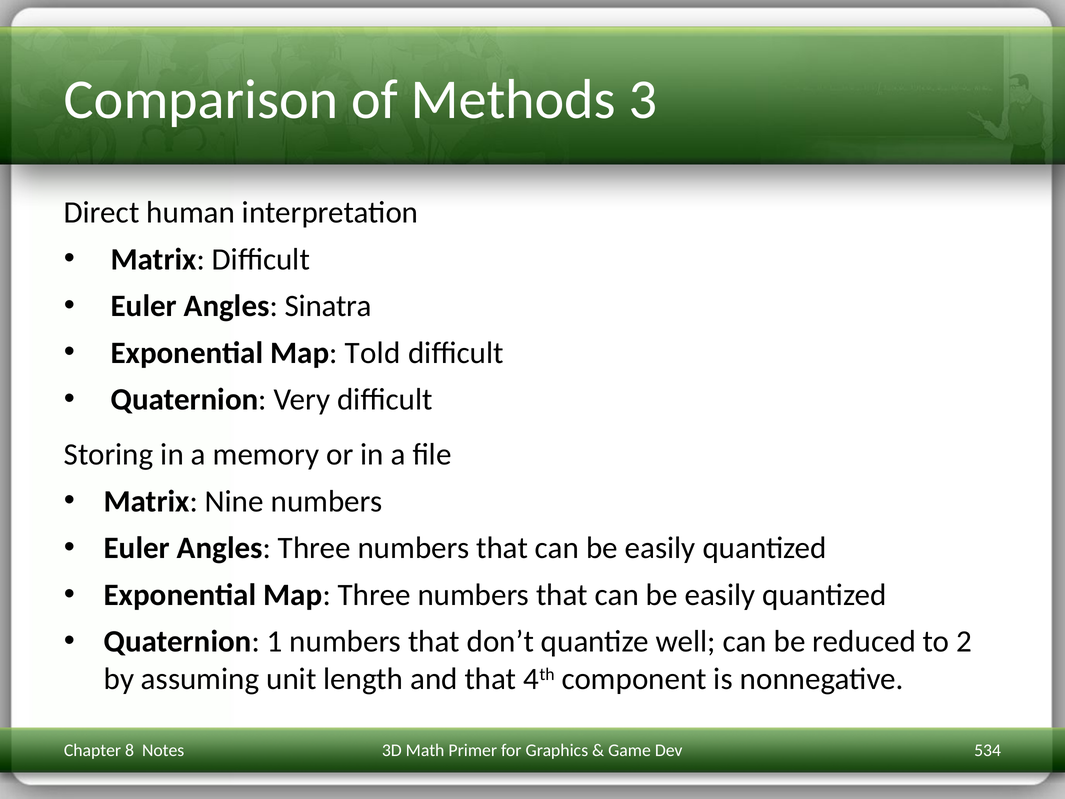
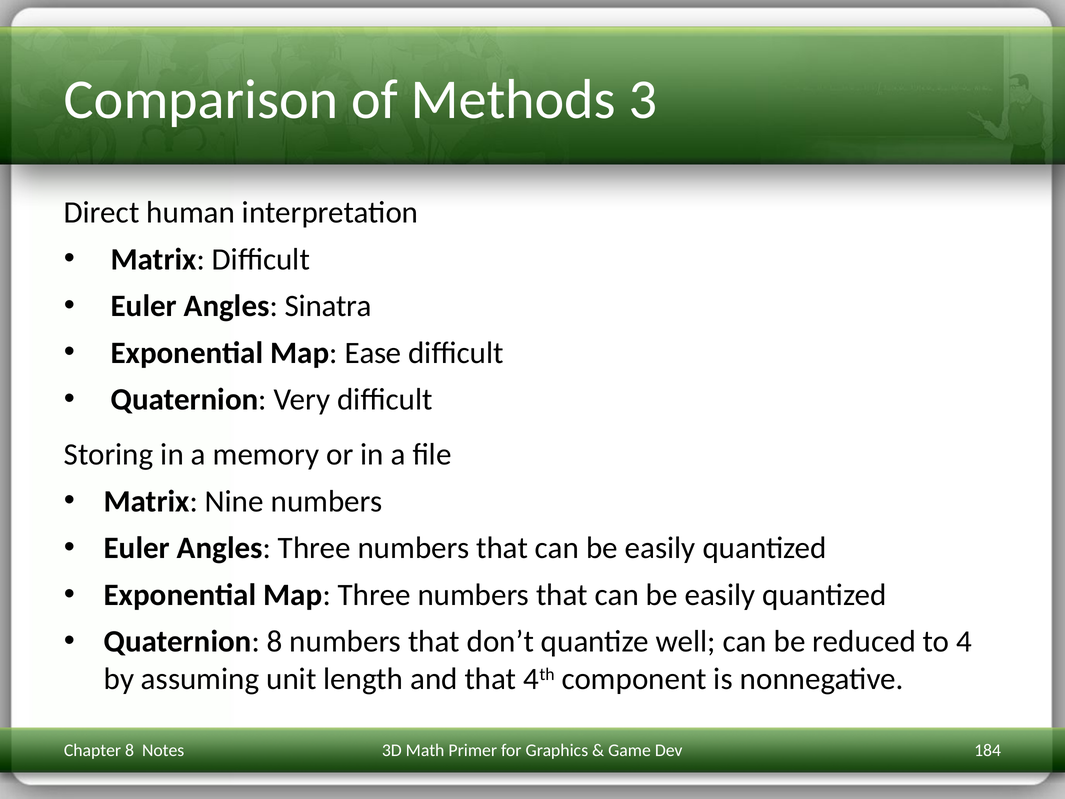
Told: Told -> Ease (373, 353)
Quaternion 1: 1 -> 8 (275, 642)
2: 2 -> 4 (964, 642)
534: 534 -> 184 (988, 750)
